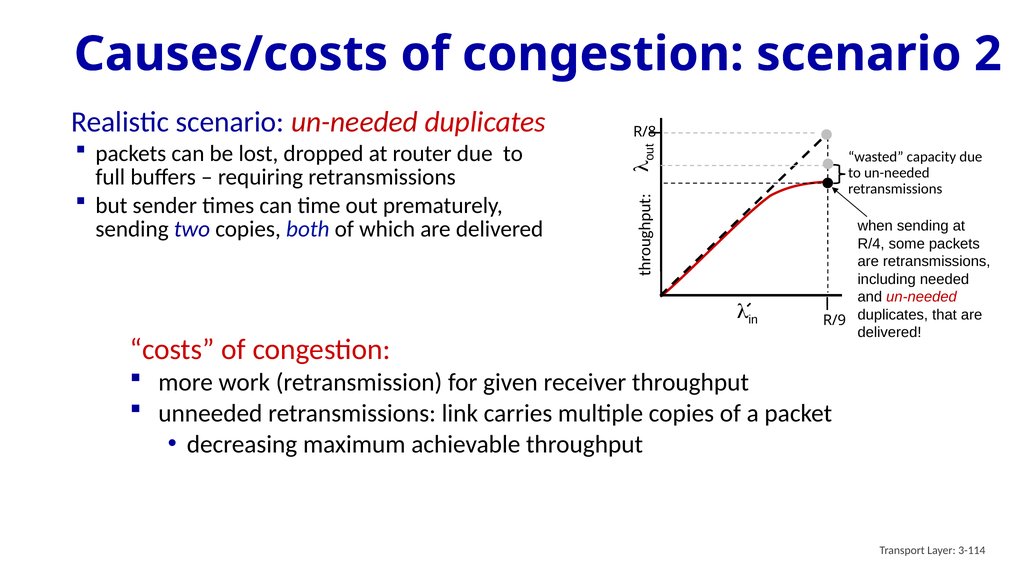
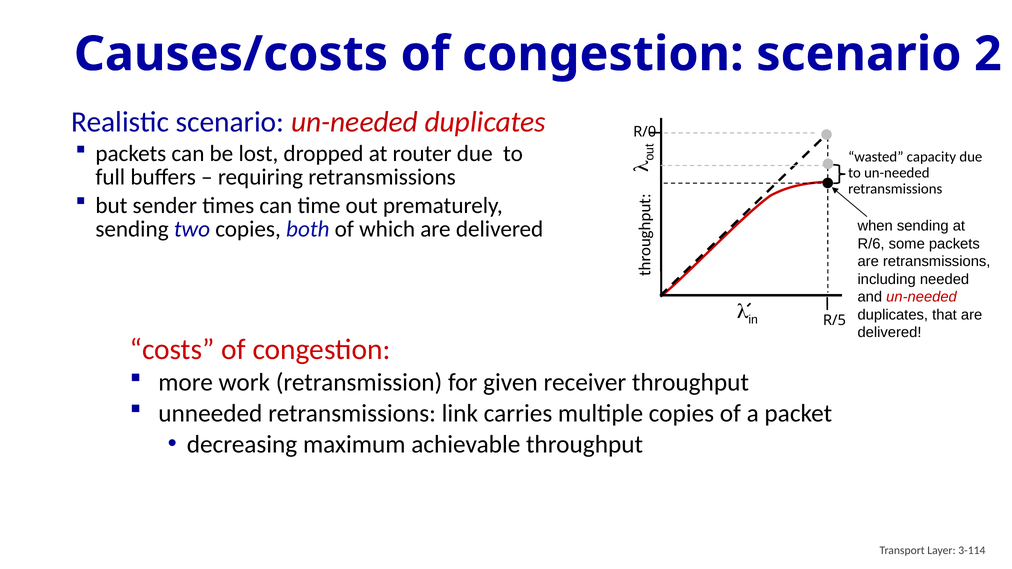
R/8: R/8 -> R/0 (645, 132)
R/4: R/4 -> R/6 (871, 244)
R/9: R/9 -> R/5 (834, 321)
